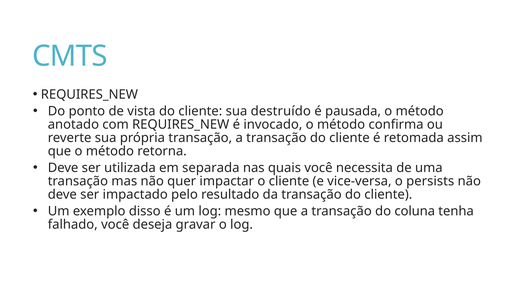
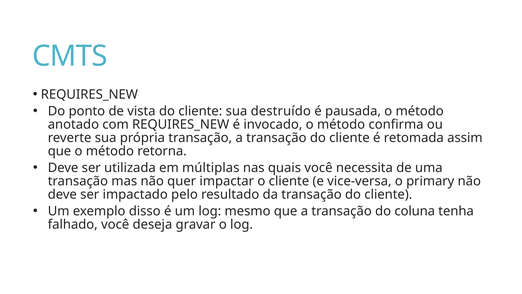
separada: separada -> múltiplas (211, 168)
persists: persists -> primary (430, 181)
